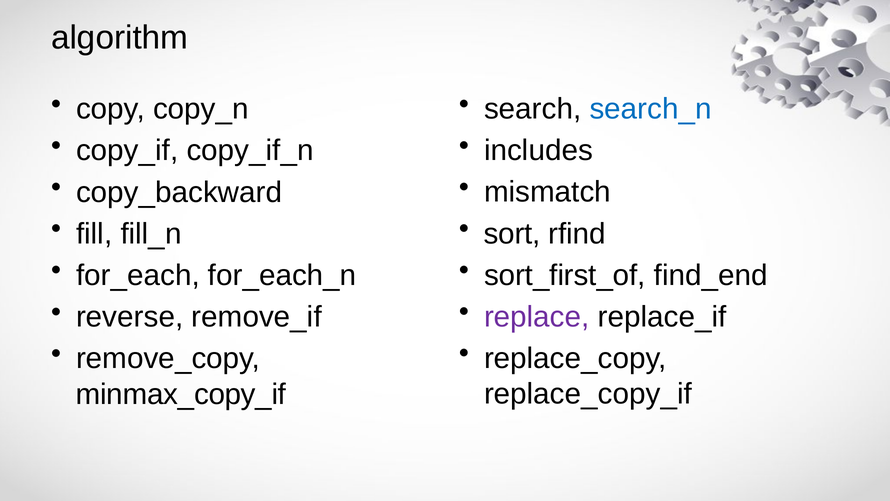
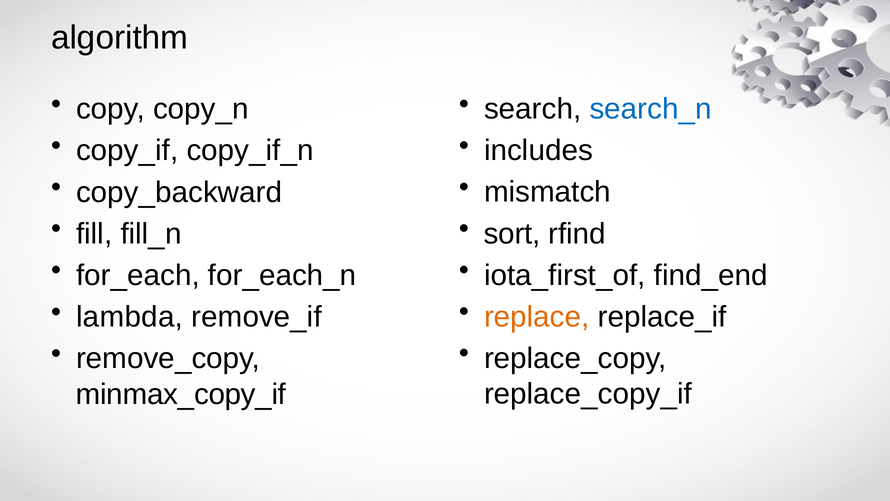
sort_first_of: sort_first_of -> iota_first_of (565, 275)
replace colour: purple -> orange (537, 317)
reverse: reverse -> lambda (130, 317)
